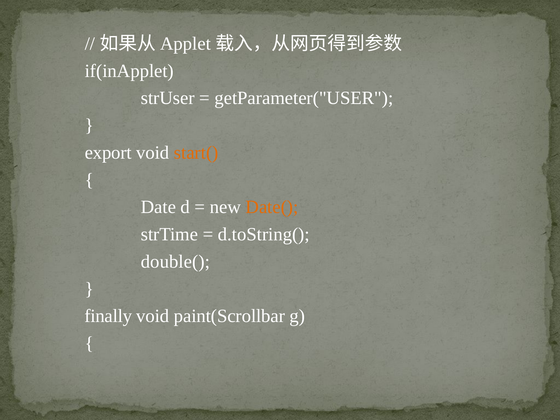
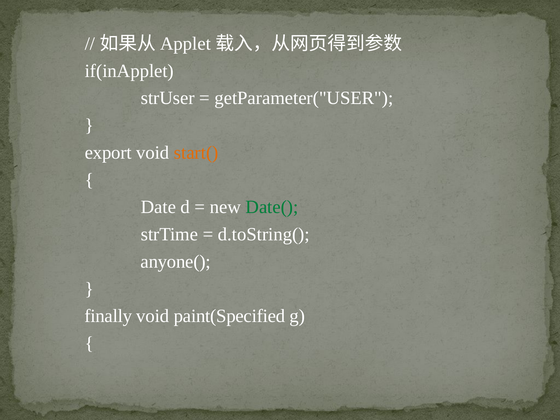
Date( colour: orange -> green (272, 207)
double(: double( -> anyone( (176, 262)
paint(Scrollbar: paint(Scrollbar -> paint(Specified (229, 316)
